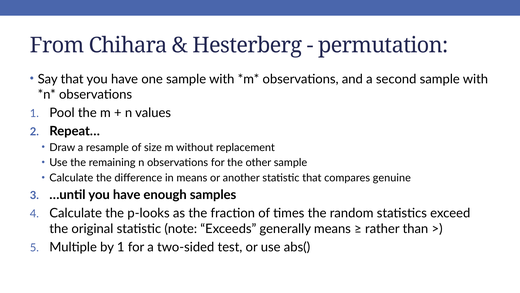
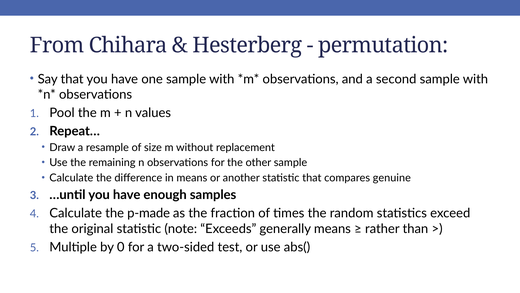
p-looks: p-looks -> p-made (149, 213)
by 1: 1 -> 0 (121, 247)
